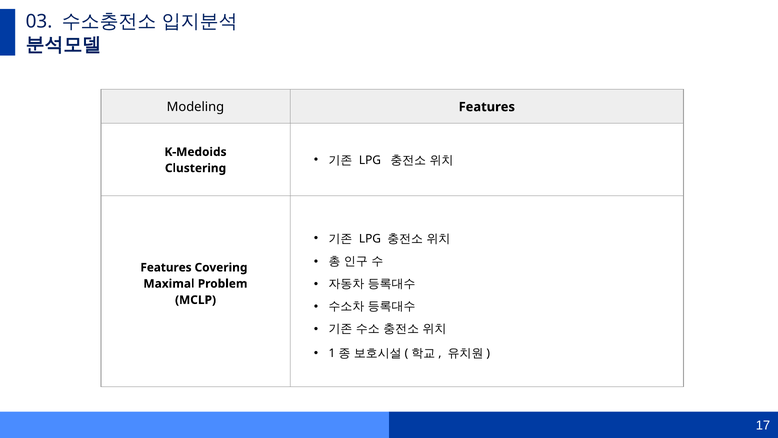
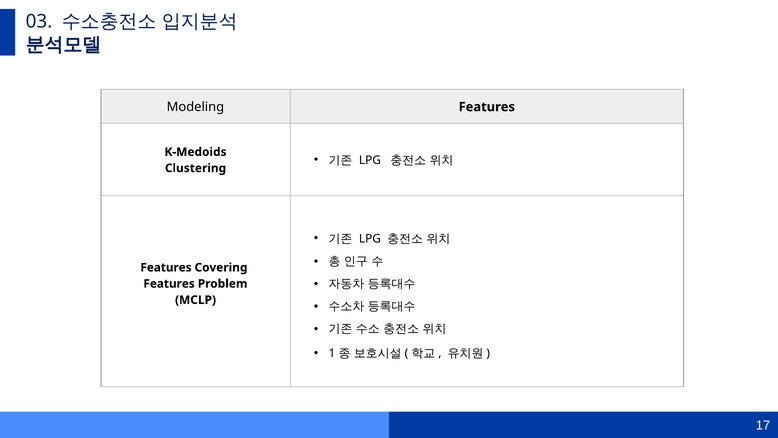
Maximal: Maximal -> Features (169, 284)
